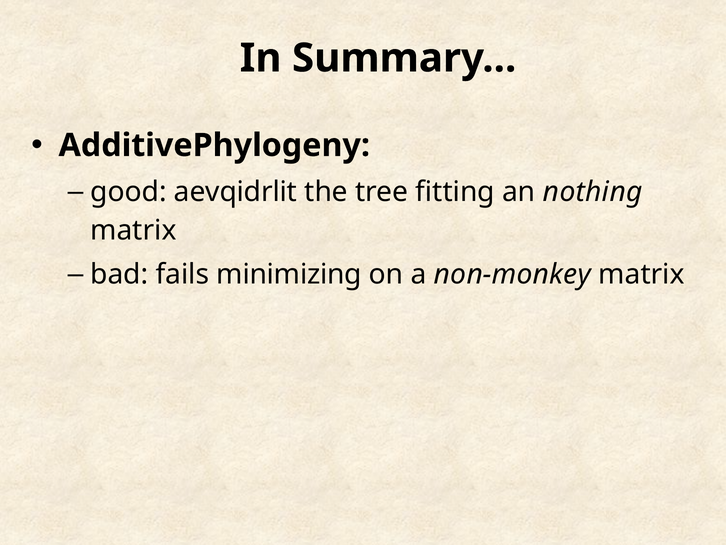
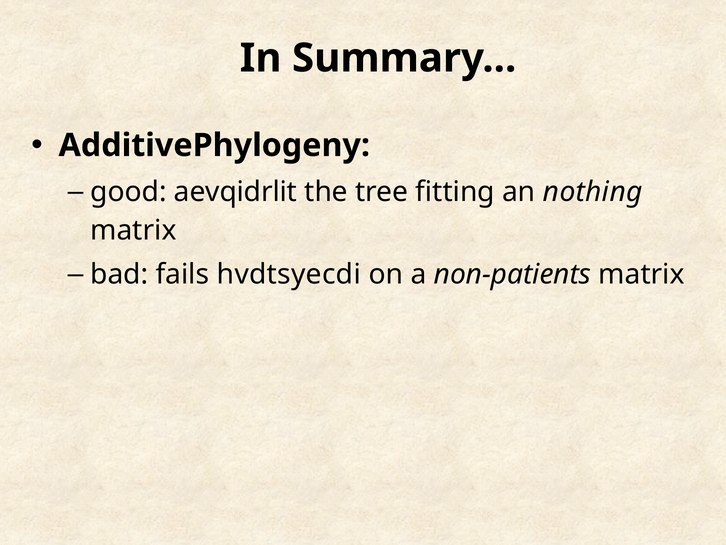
minimizing: minimizing -> hvdtsyecdi (289, 274)
non-monkey: non-monkey -> non-patients (513, 274)
